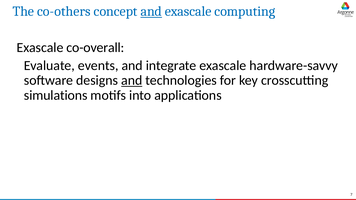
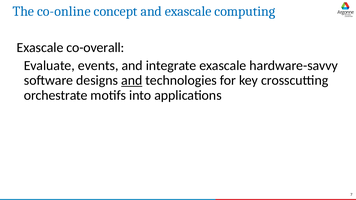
co-others: co-others -> co-online (64, 11)
and underline: present -> none (151, 11)
simulations: simulations -> orchestrate (56, 95)
